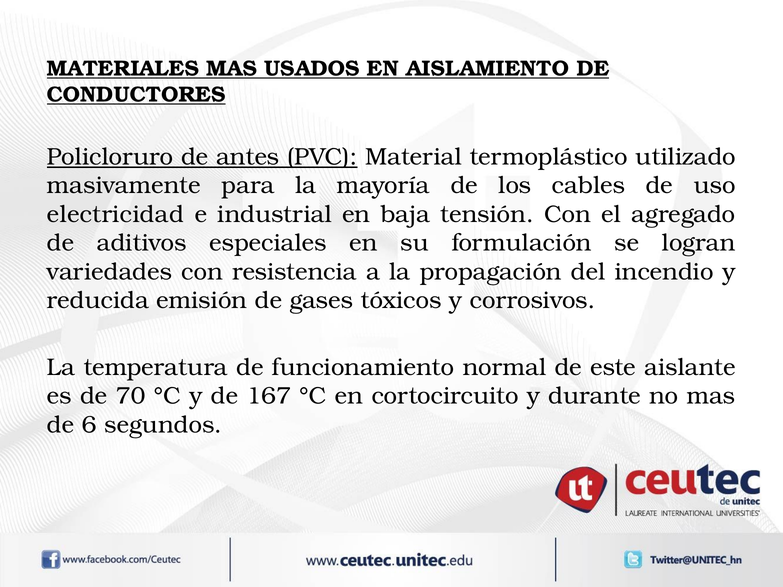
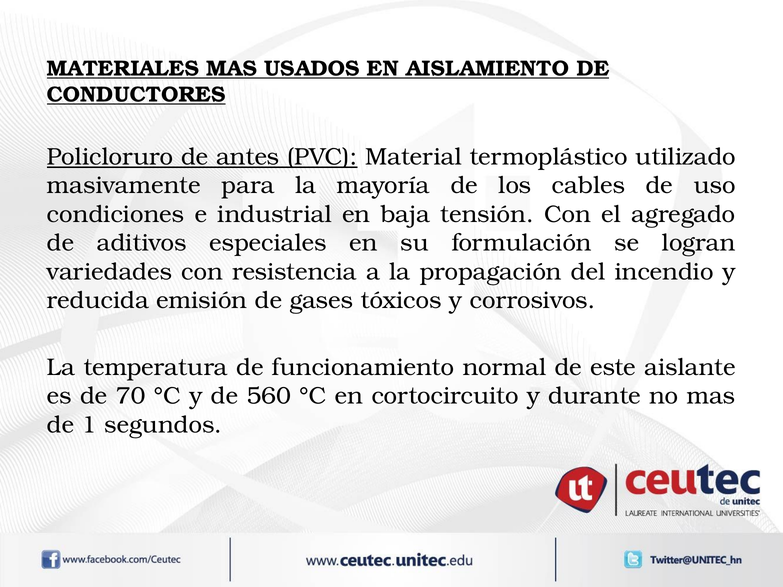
electricidad: electricidad -> condiciones (116, 214)
167: 167 -> 560 (269, 396)
6: 6 -> 1 (89, 425)
